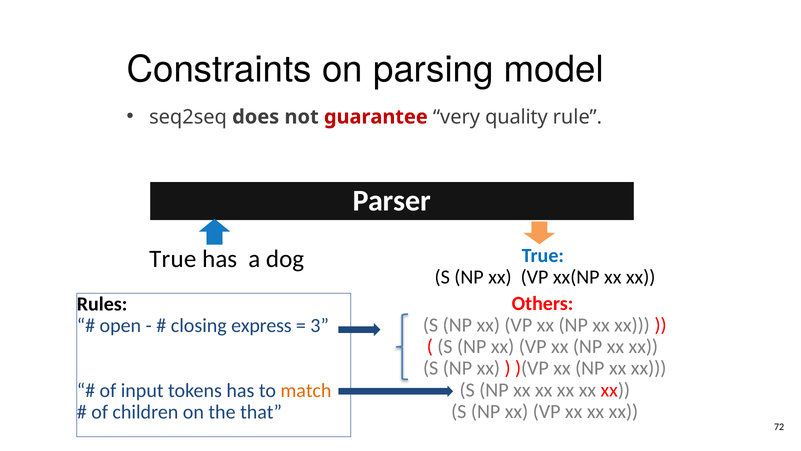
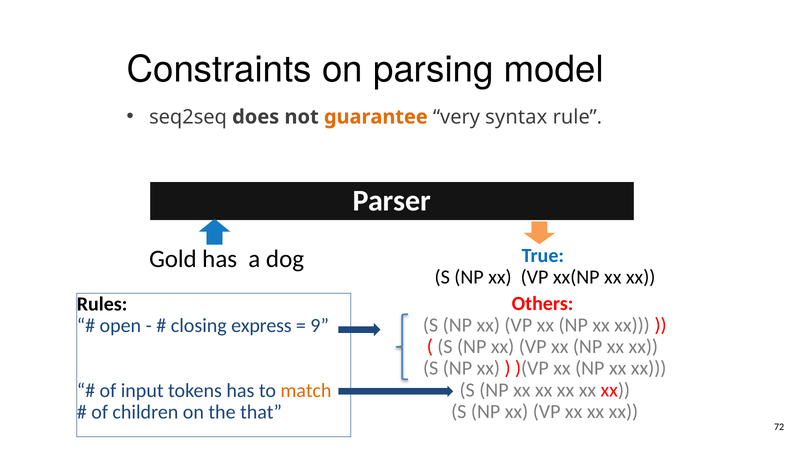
guarantee colour: red -> orange (376, 117)
quality: quality -> syntax (516, 117)
True: True -> Gold (173, 259)
3: 3 -> 9 (320, 325)
